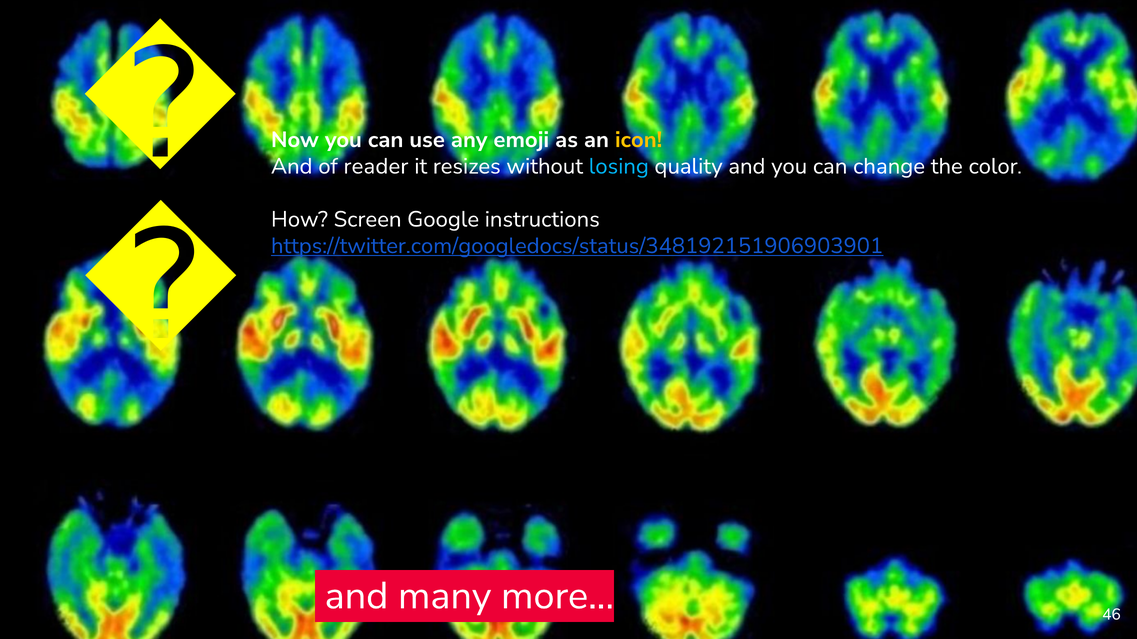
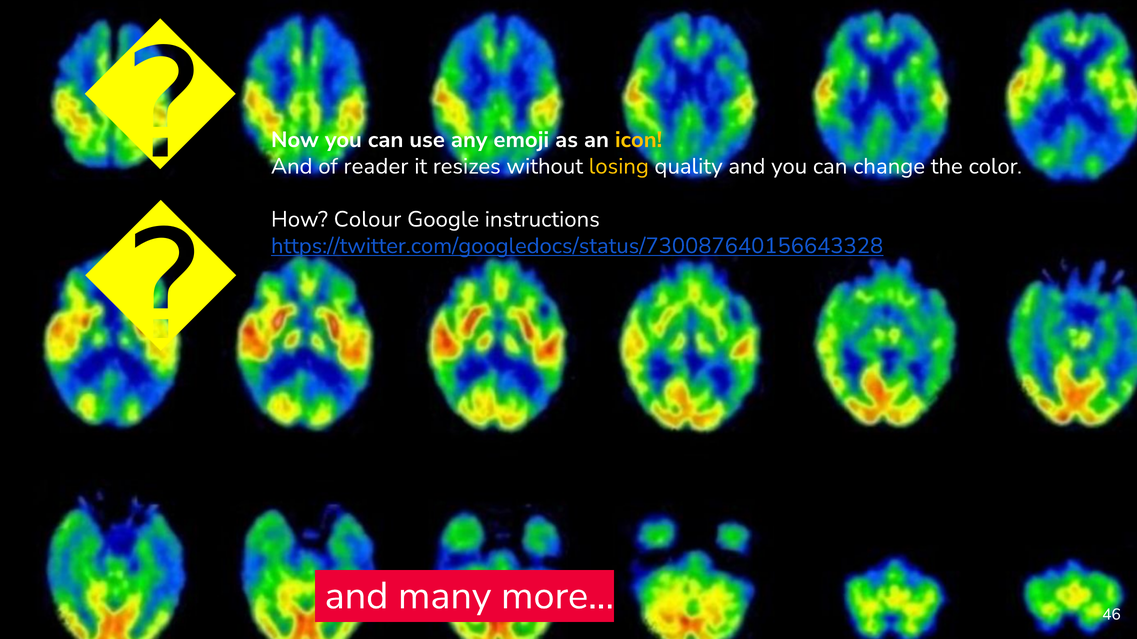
losing colour: light blue -> yellow (619, 166)
Screen: Screen -> Colour (367, 219)
https://twitter.com/googledocs/status/348192151906903901: https://twitter.com/googledocs/status/348192151906903901 -> https://twitter.com/googledocs/status/730087640156643328 (577, 246)
